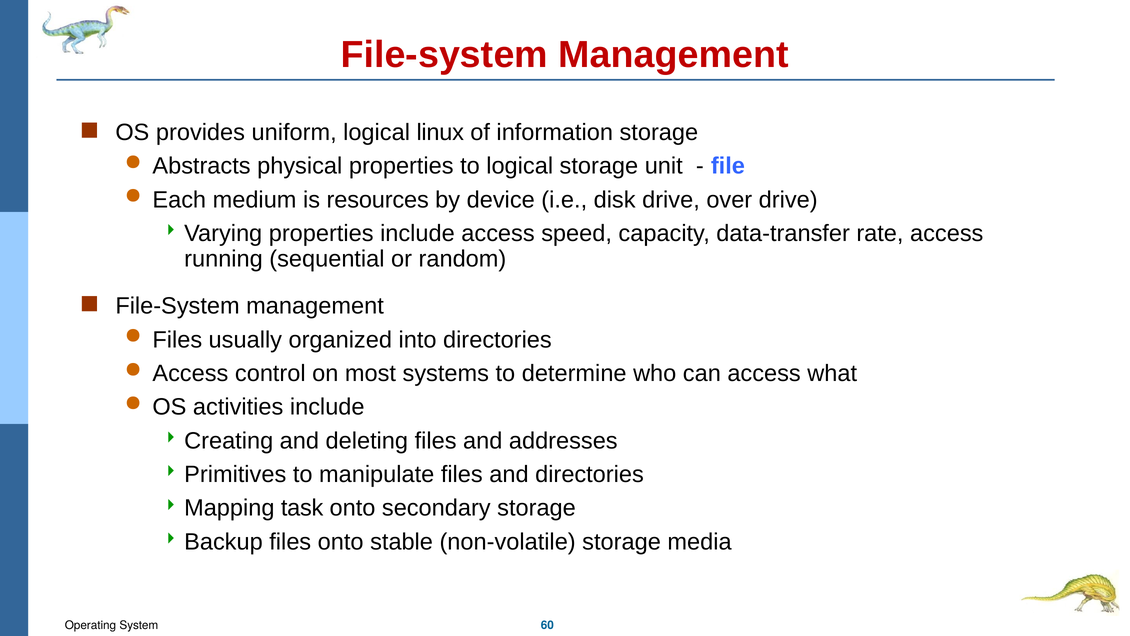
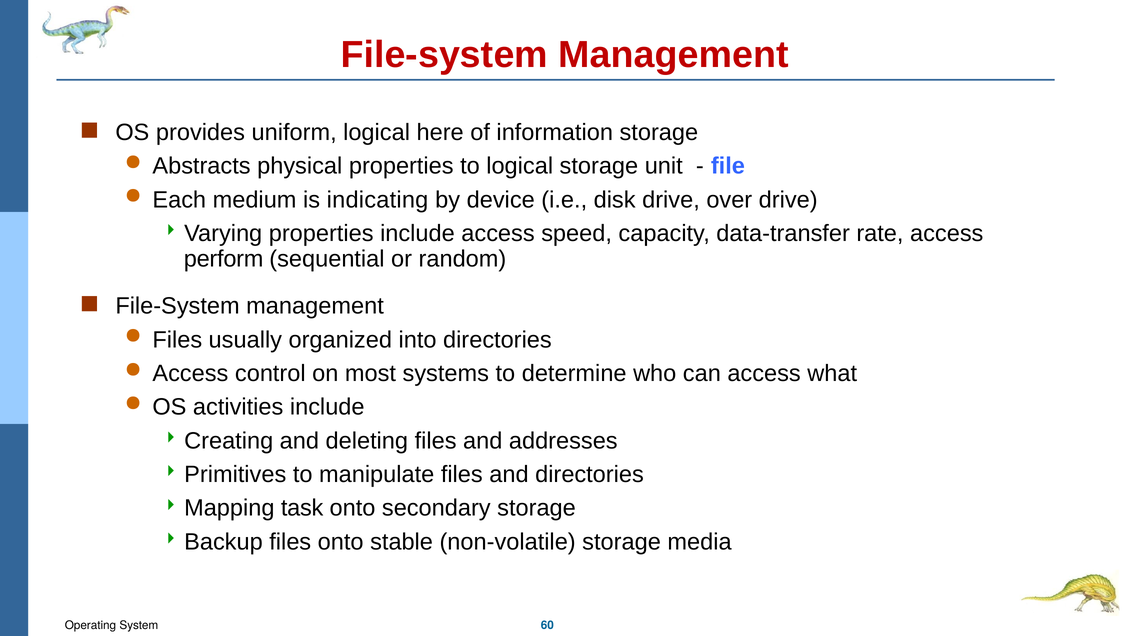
linux: linux -> here (440, 132)
resources: resources -> indicating (378, 200)
running: running -> perform (224, 259)
